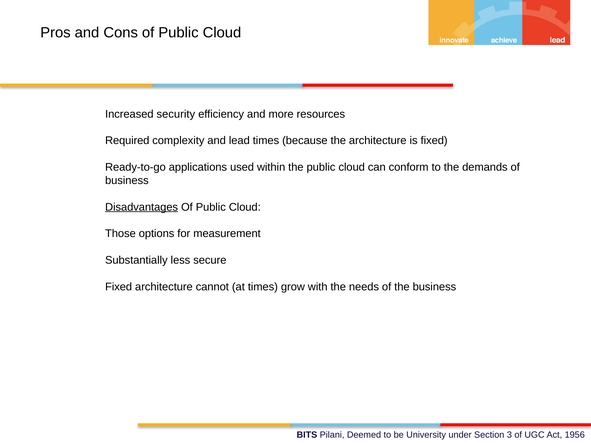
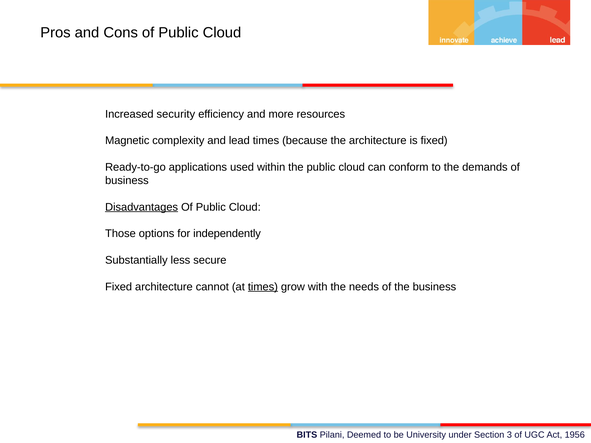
Required: Required -> Magnetic (127, 141)
measurement: measurement -> independently (227, 234)
times underline: none -> present (263, 287)
